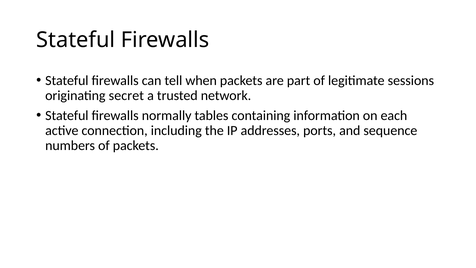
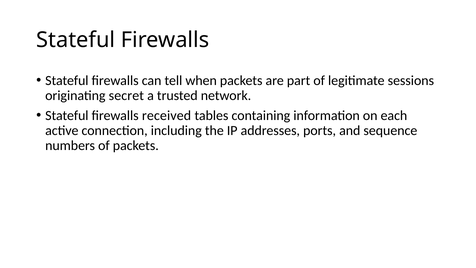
normally: normally -> received (167, 115)
